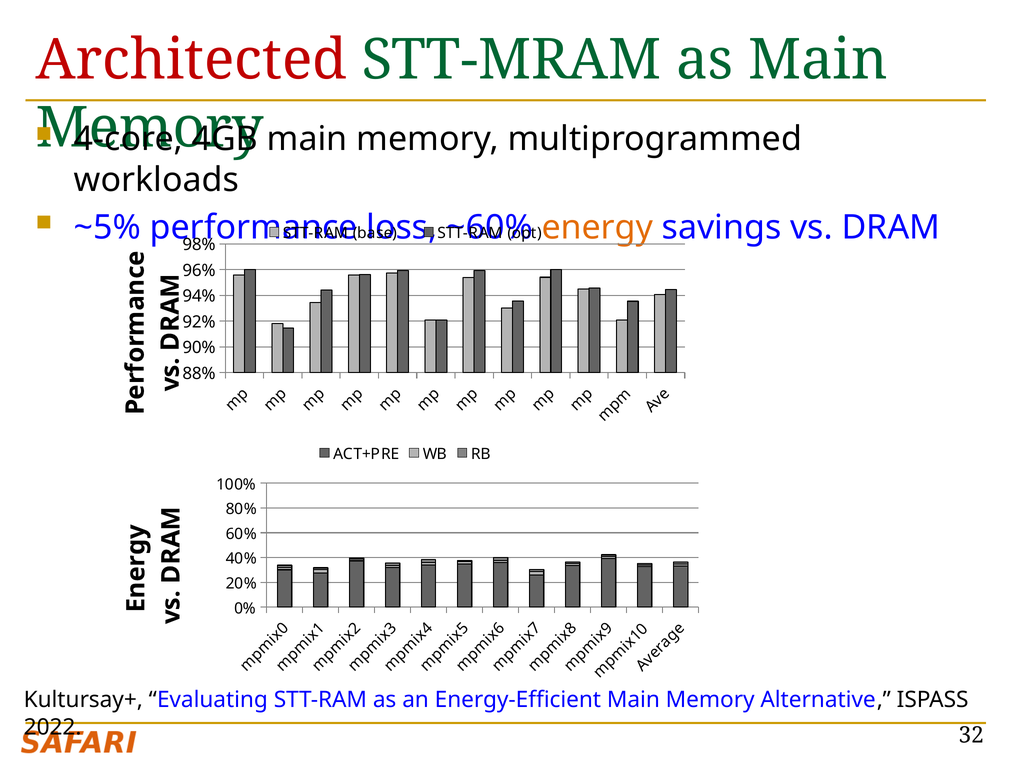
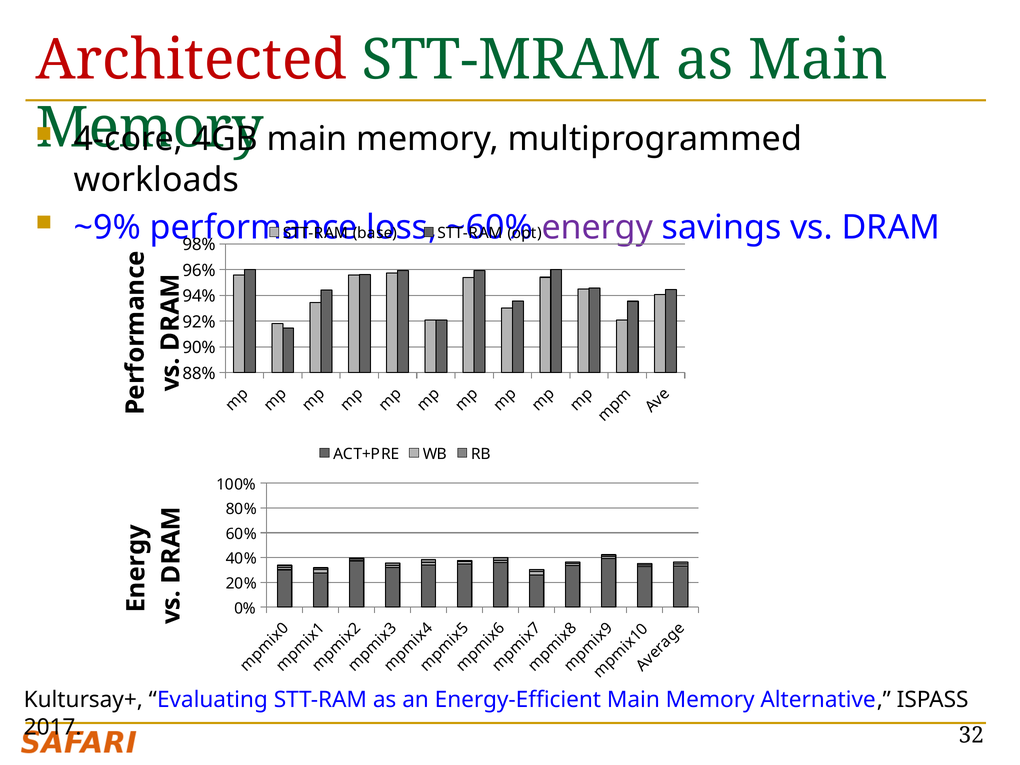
~5%: ~5% -> ~9% (108, 228)
energy colour: orange -> purple (597, 228)
2022: 2022 -> 2017 (53, 727)
